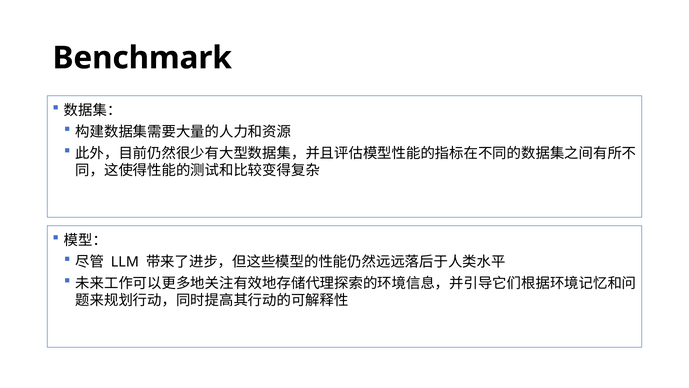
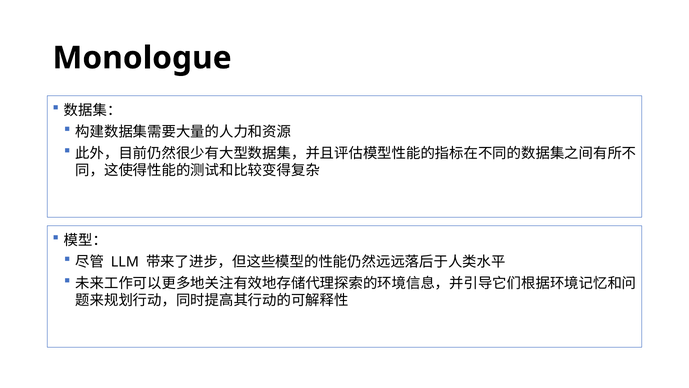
Benchmark: Benchmark -> Monologue (142, 58)
